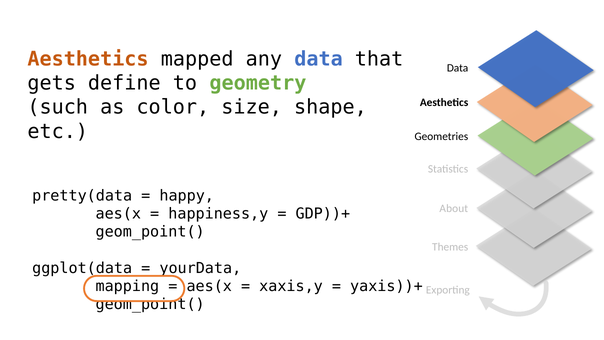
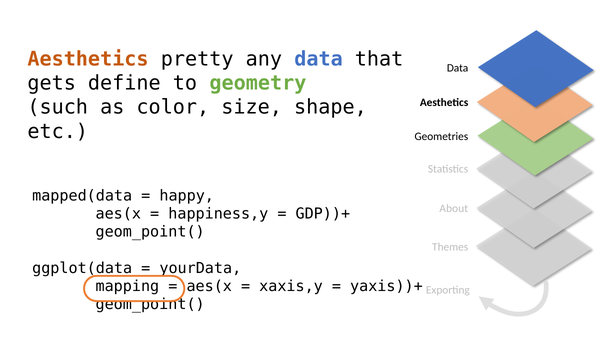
mapped: mapped -> pretty (197, 59)
pretty(data: pretty(data -> mapped(data (82, 195)
